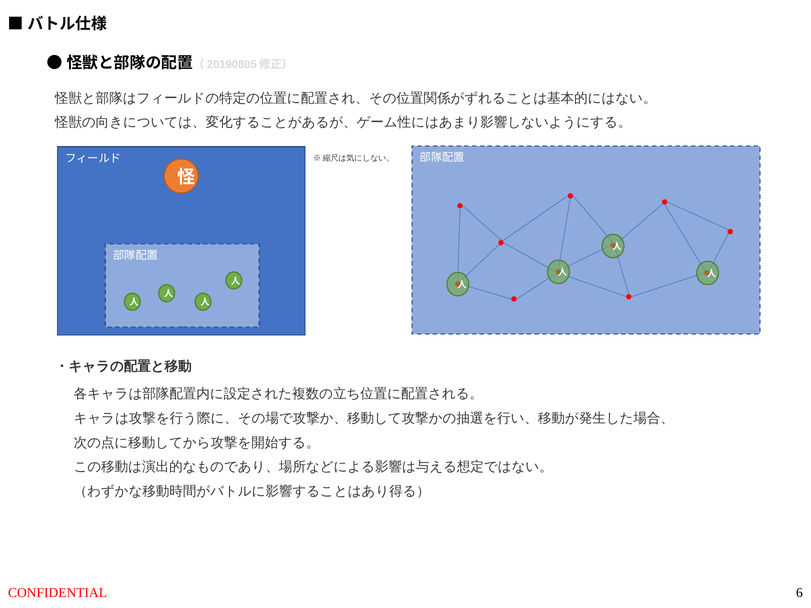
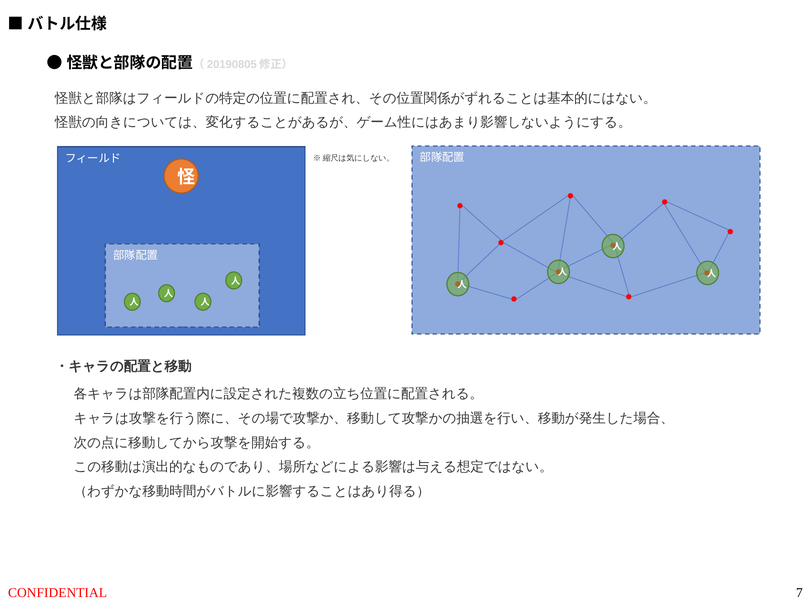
6: 6 -> 7 (799, 593)
